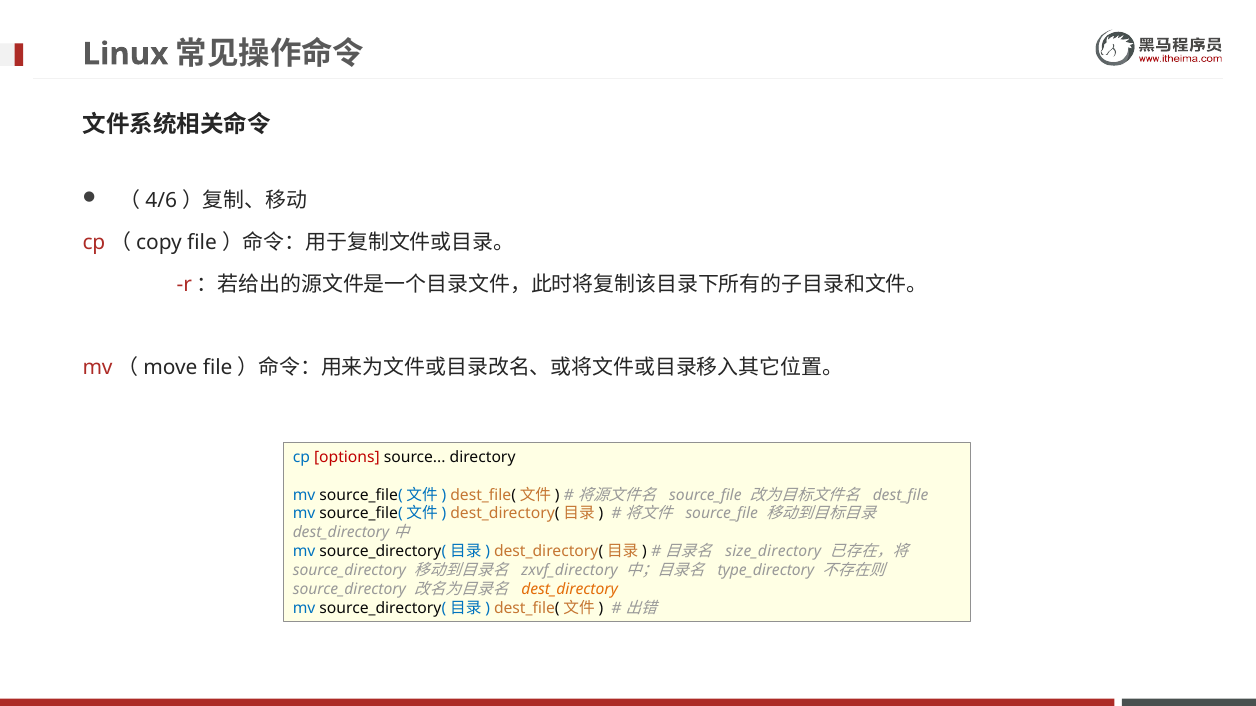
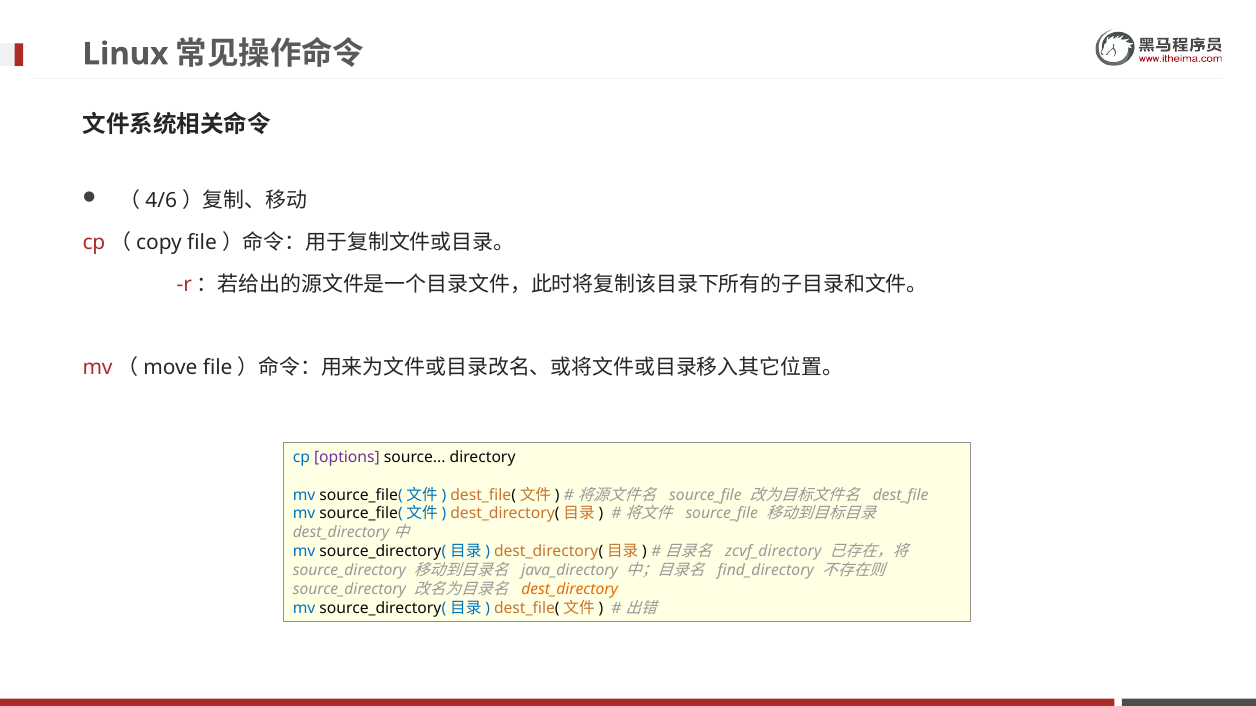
options colour: red -> purple (347, 458)
size_directory: size_directory -> zcvf_directory (773, 552)
zxvf_directory: zxvf_directory -> java_directory (570, 571)
type_directory: type_directory -> find_directory (766, 571)
